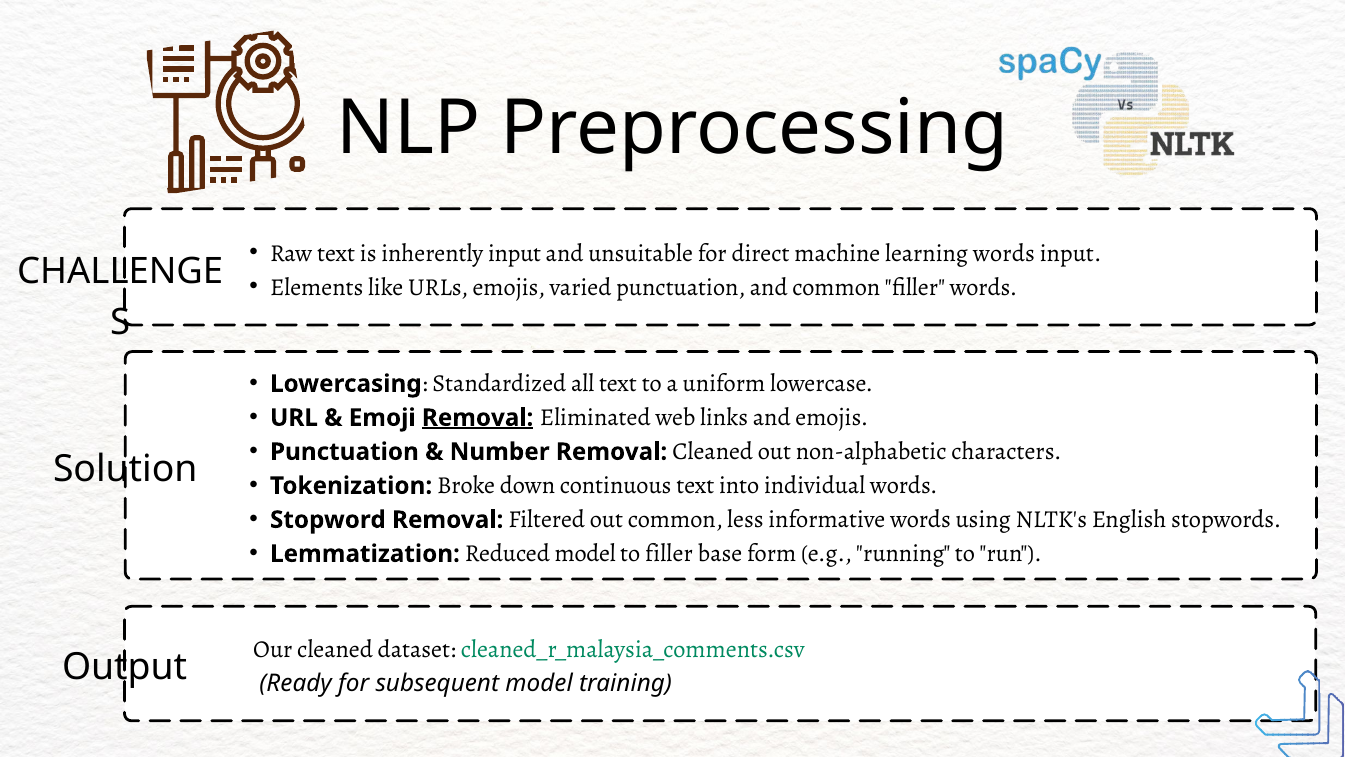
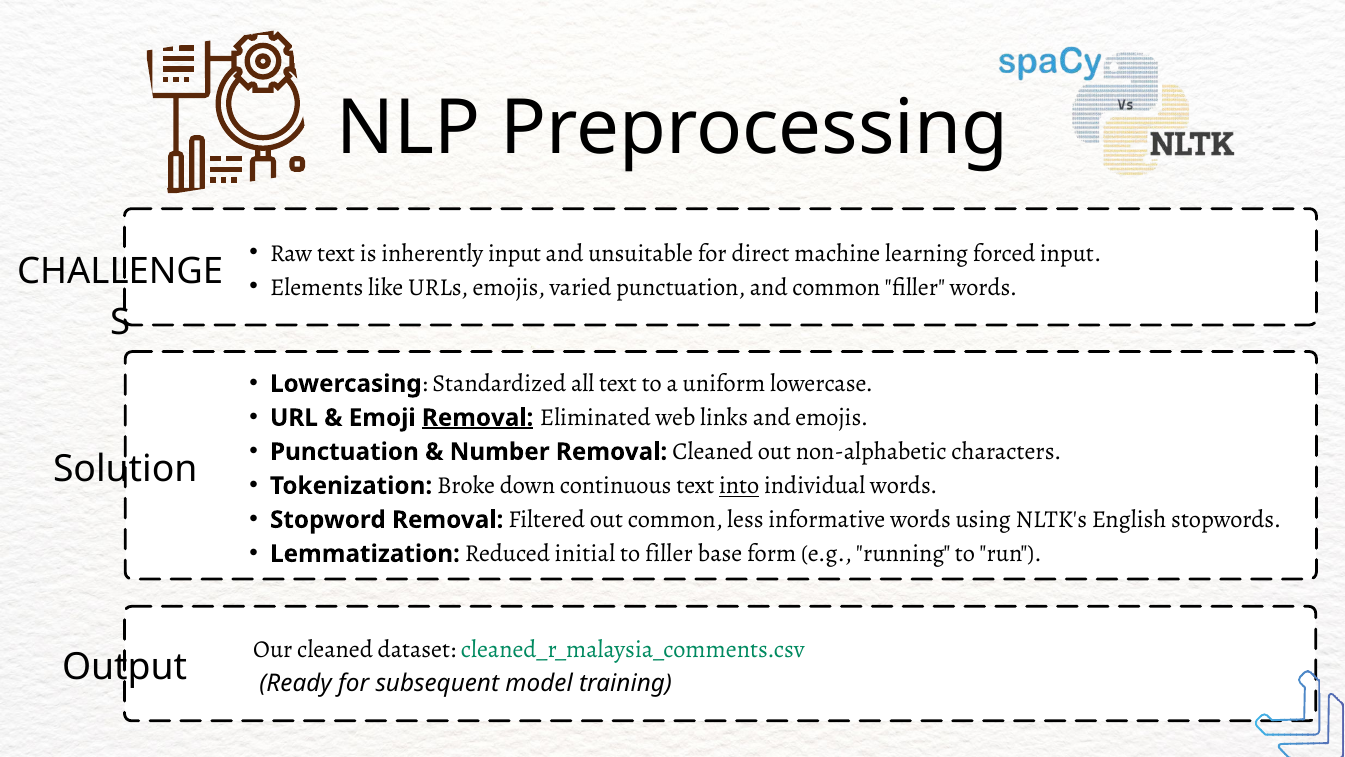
learning words: words -> forced (1004, 253)
into underline: none -> present (739, 486)
Reduced model: model -> initial (585, 553)
